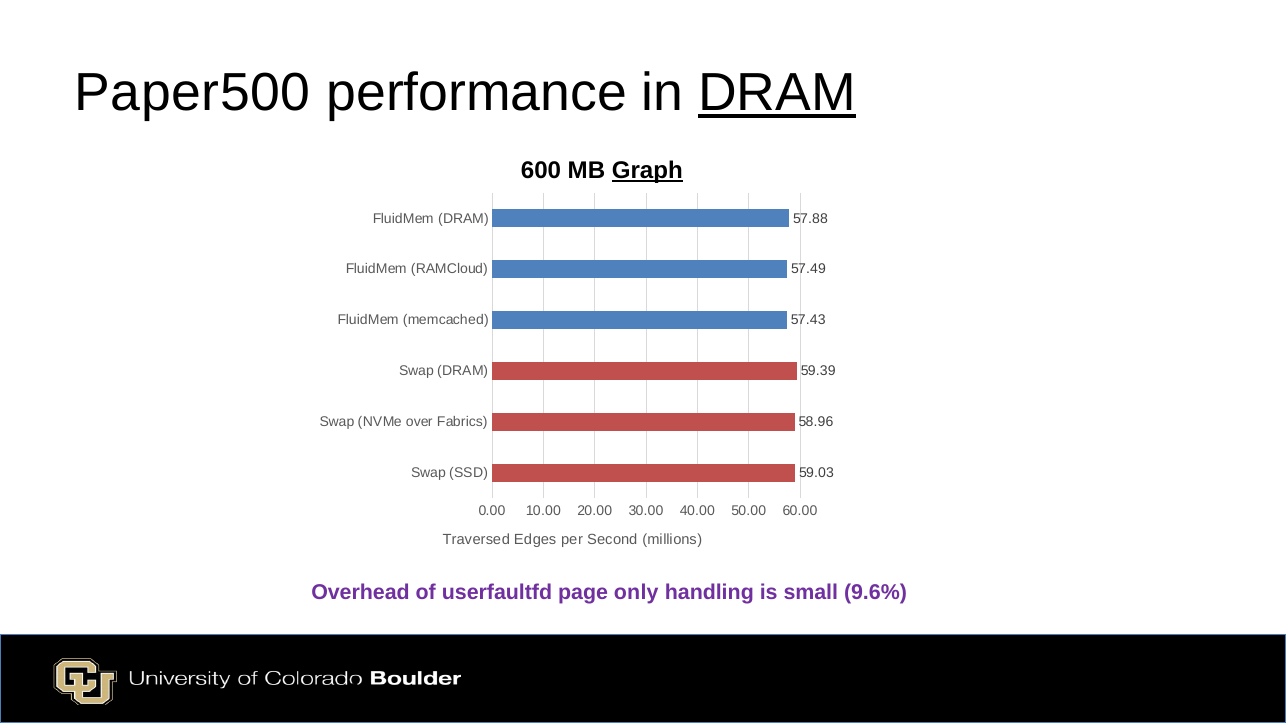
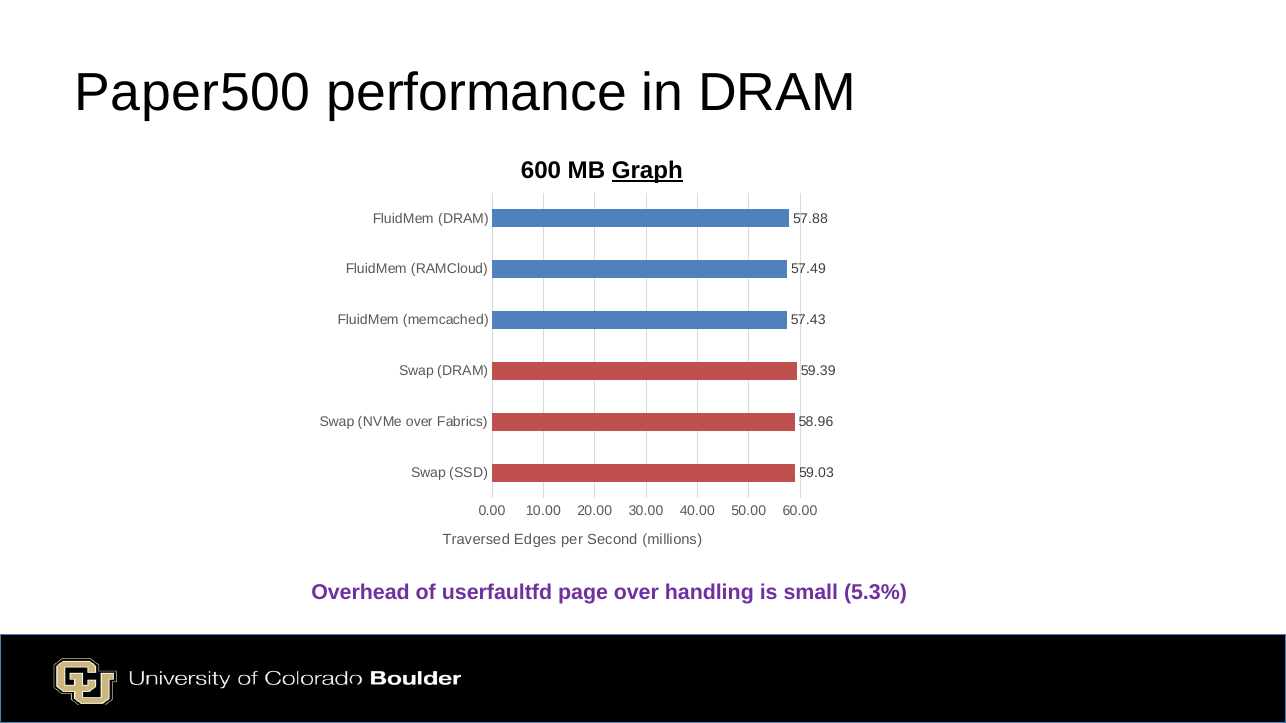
DRAM underline: present -> none (777, 93)
page only: only -> over (636, 593)
9.6%: 9.6% -> 5.3% (875, 593)
